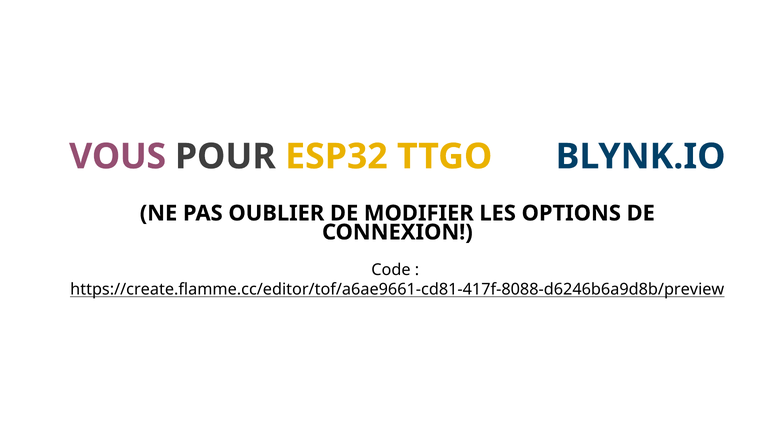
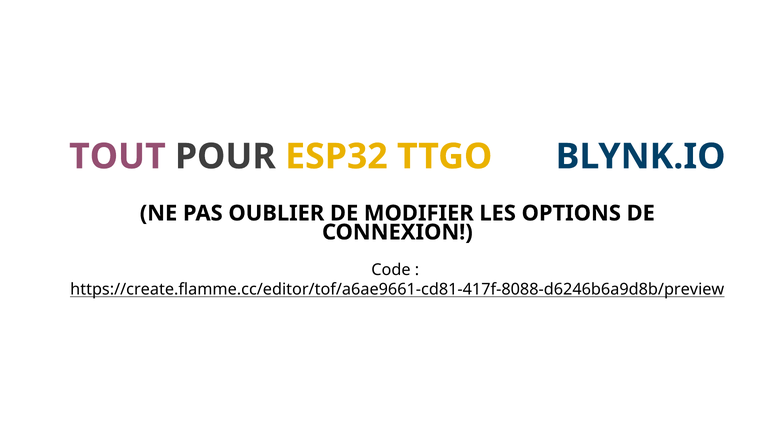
VOUS: VOUS -> TOUT (117, 157)
